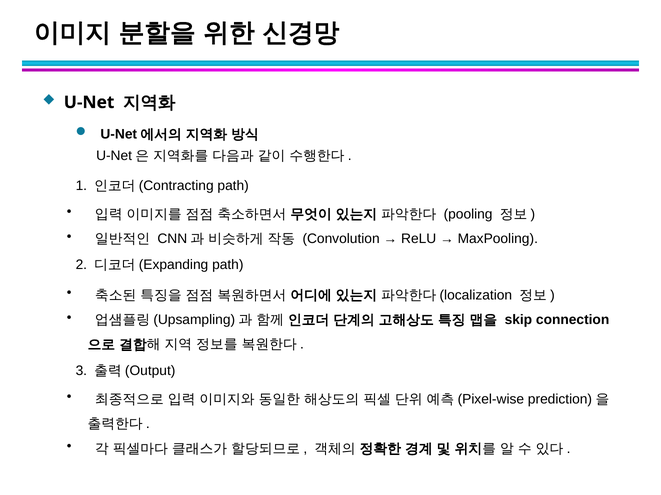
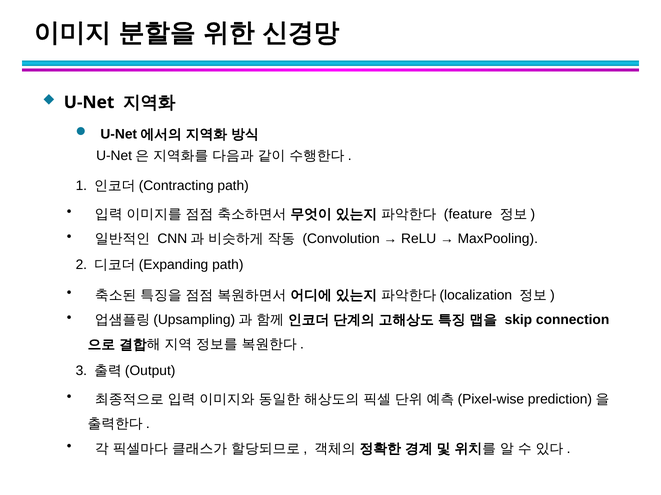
pooling: pooling -> feature (468, 214)
